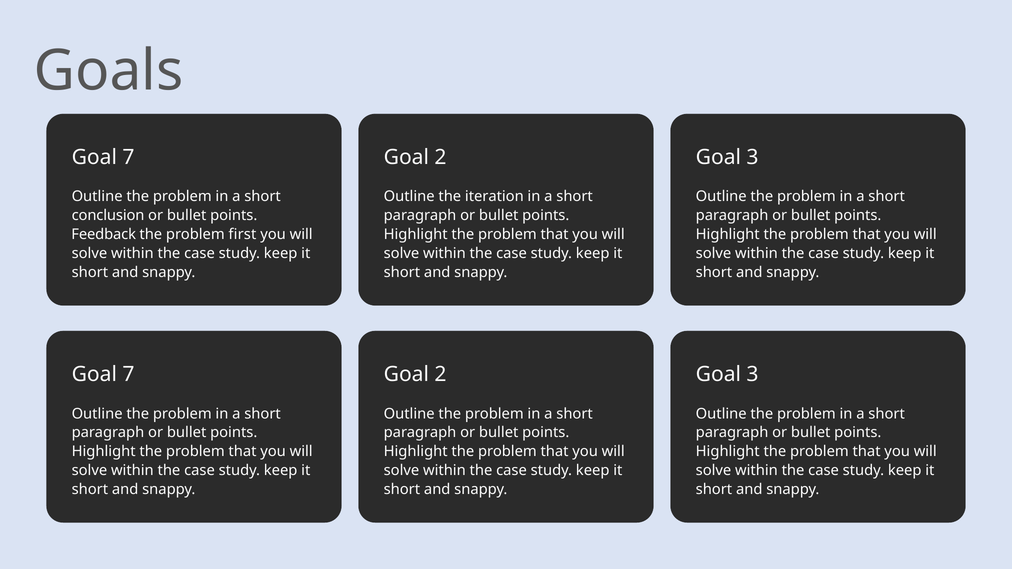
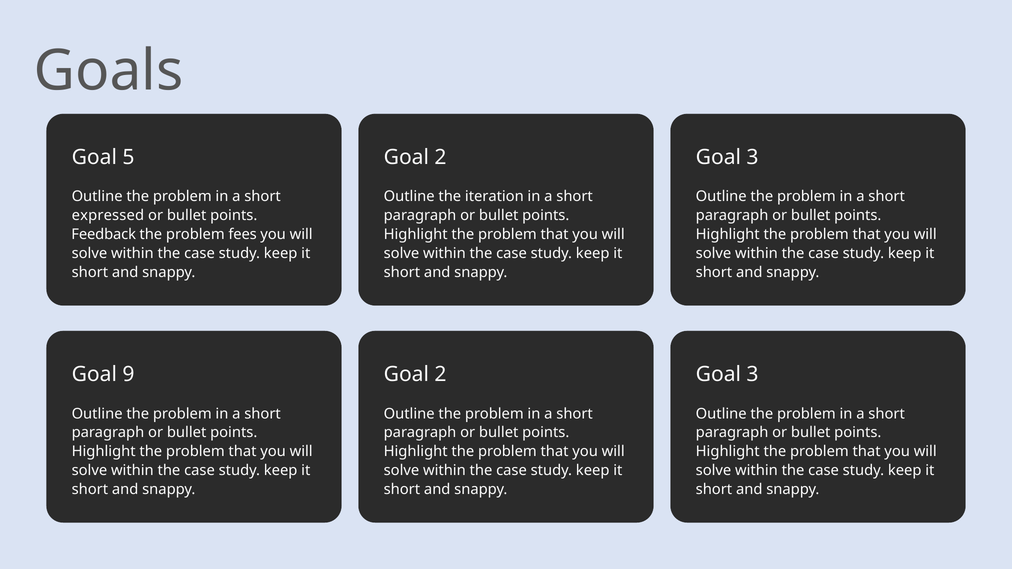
7: 7 -> 5 (128, 157)
conclusion: conclusion -> expressed (108, 216)
first: first -> fees (243, 235)
7: 7 -> 9 (128, 375)
